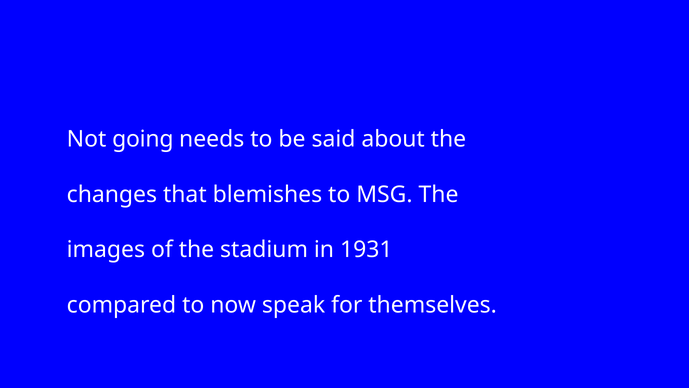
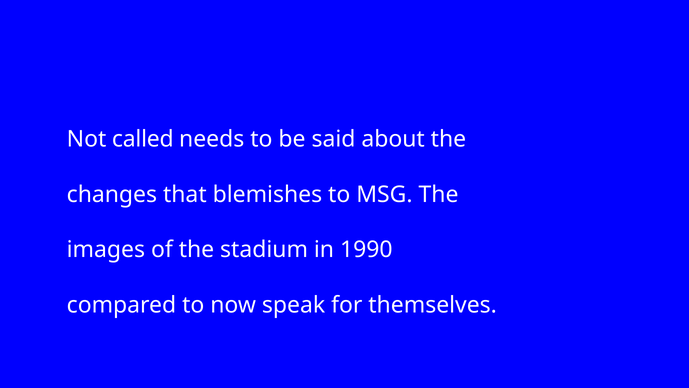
going: going -> called (143, 139)
1931: 1931 -> 1990 (366, 249)
